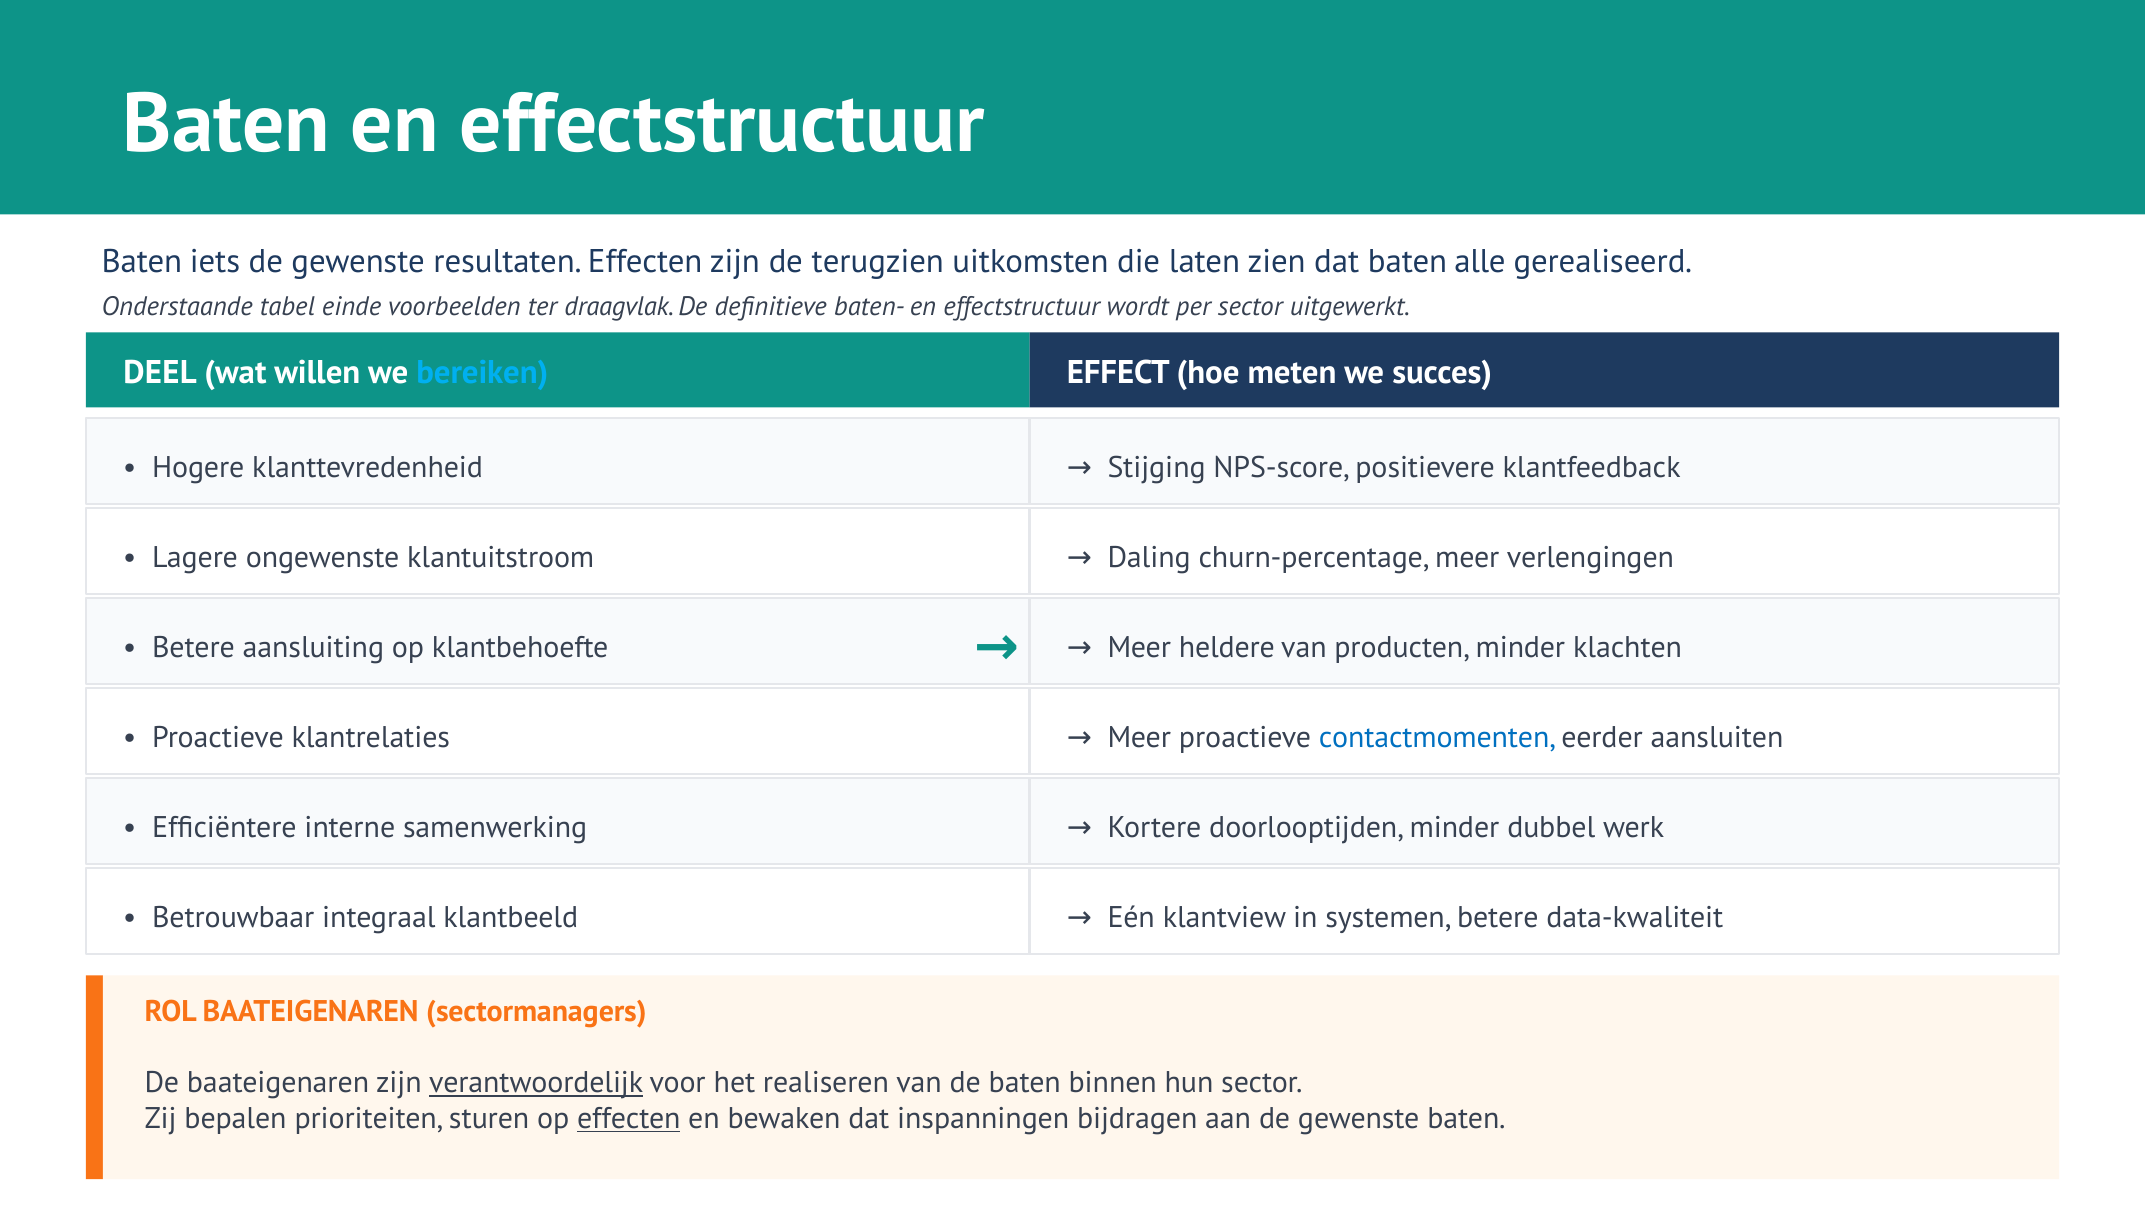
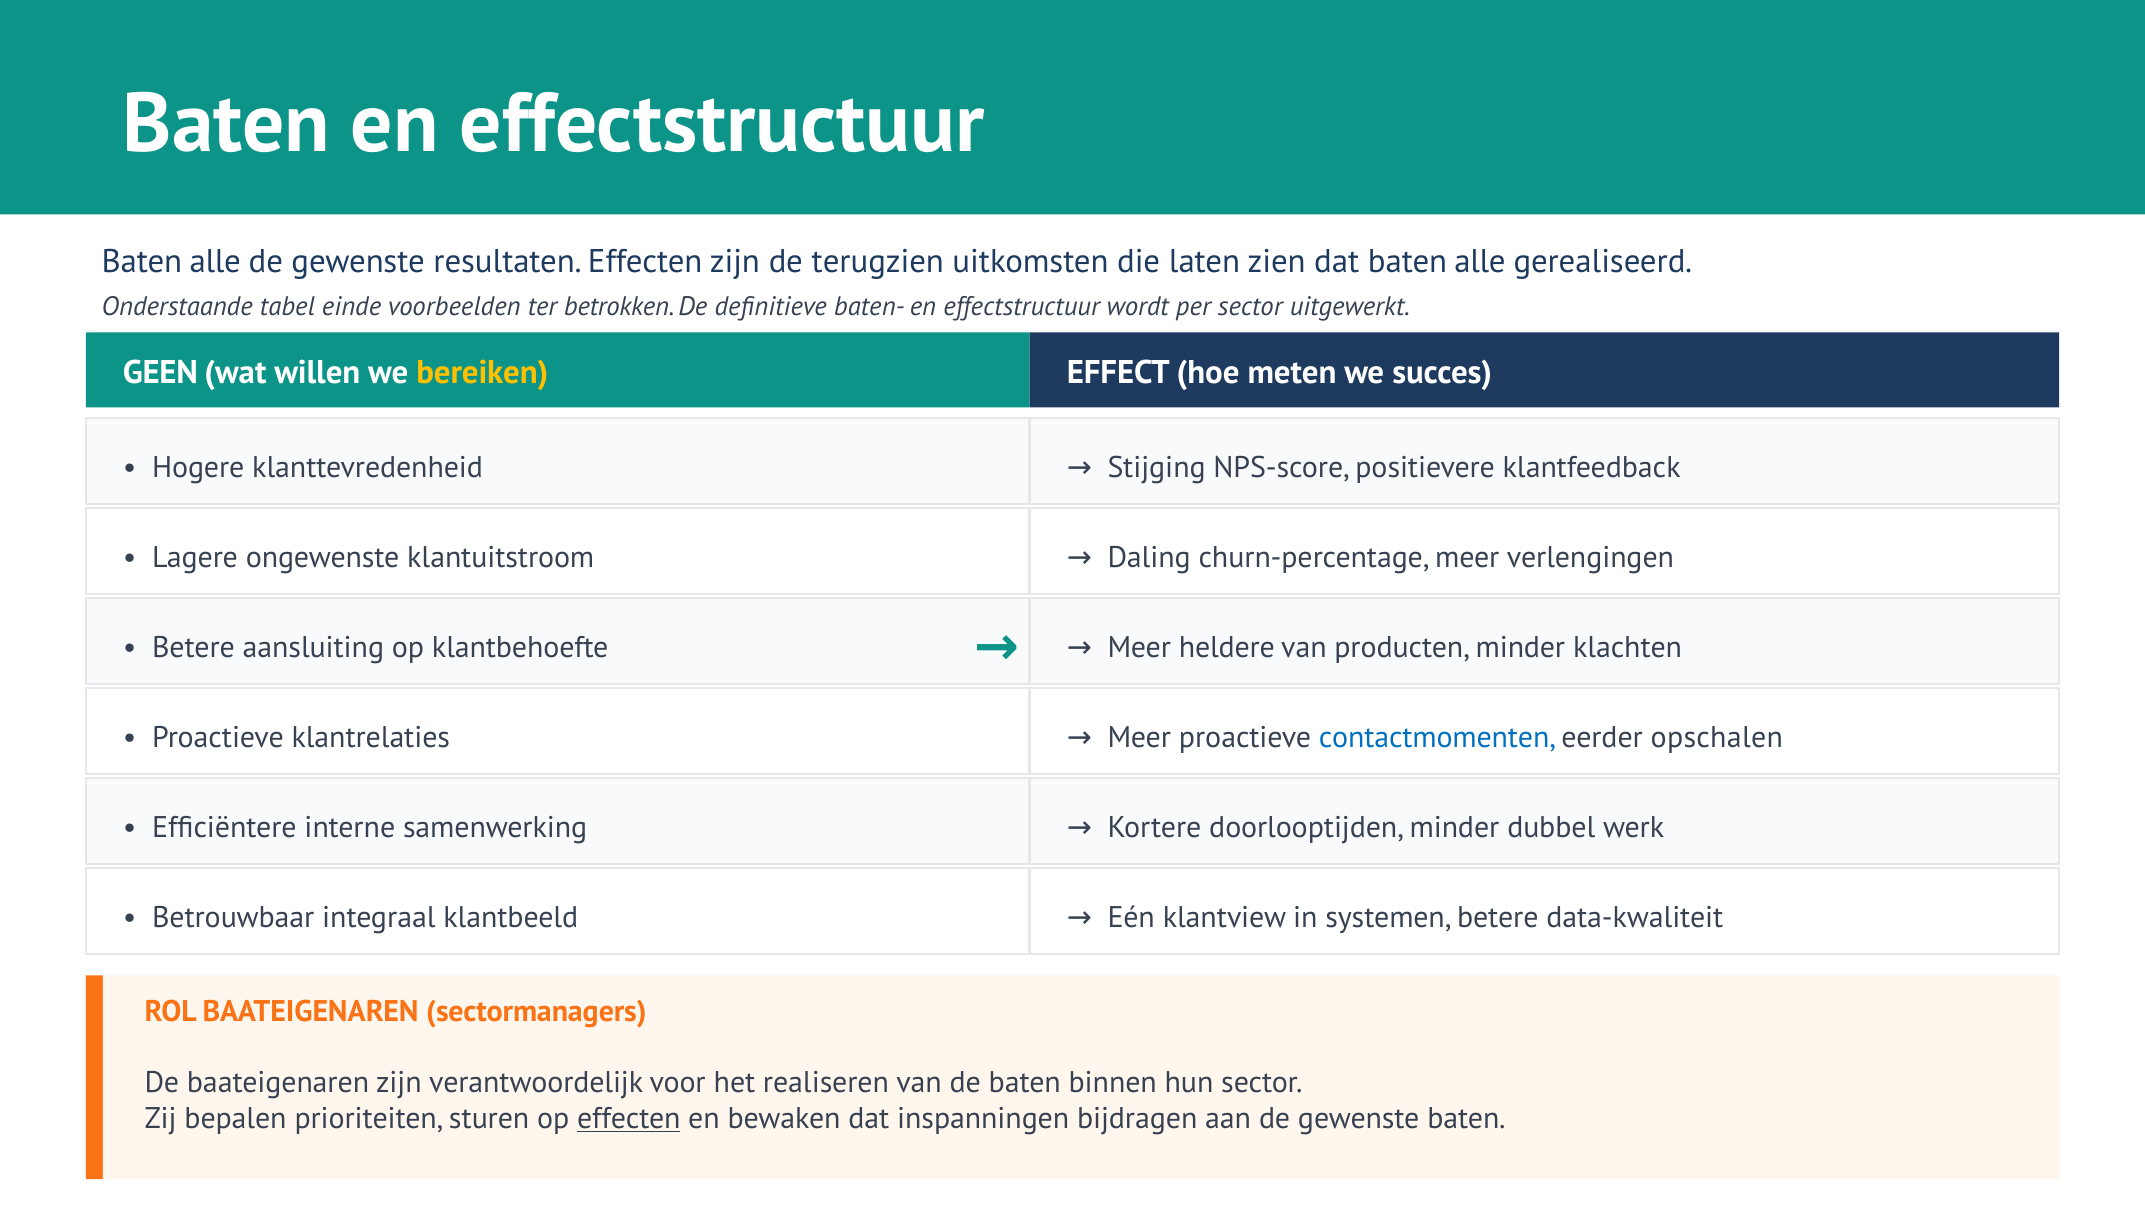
iets: iets -> alle (215, 262)
draagvlak: draagvlak -> betrokken (619, 306)
DEEL: DEEL -> GEEN (160, 373)
bereiken colour: light blue -> yellow (482, 373)
aansluiten: aansluiten -> opschalen (1717, 738)
verantwoordelijk underline: present -> none (536, 1083)
